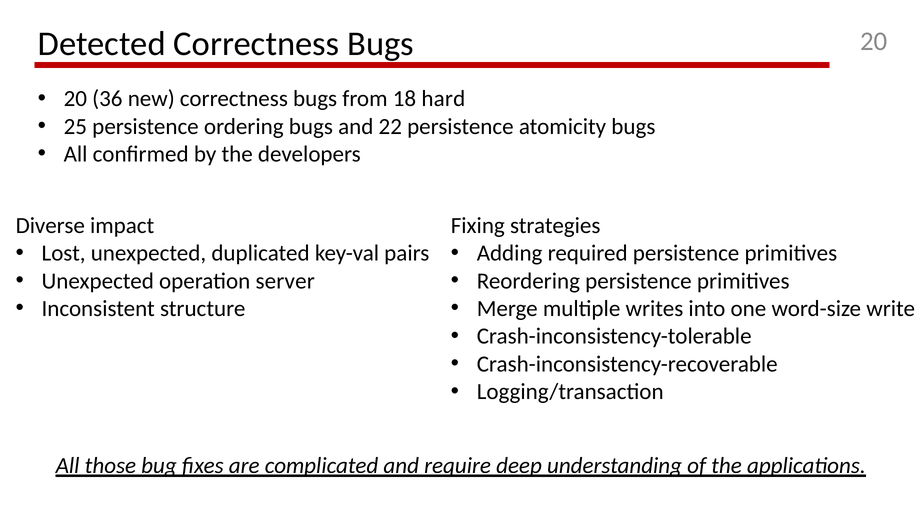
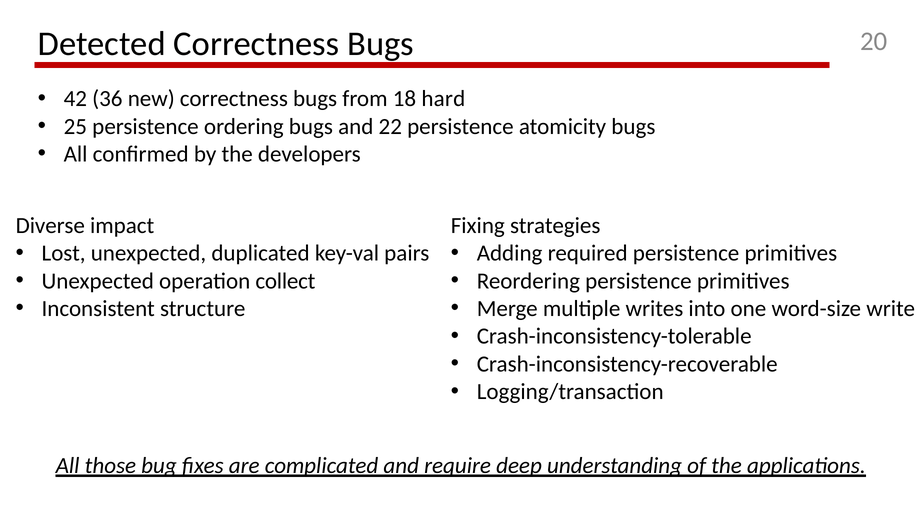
20: 20 -> 42 (75, 99)
server: server -> collect (285, 281)
